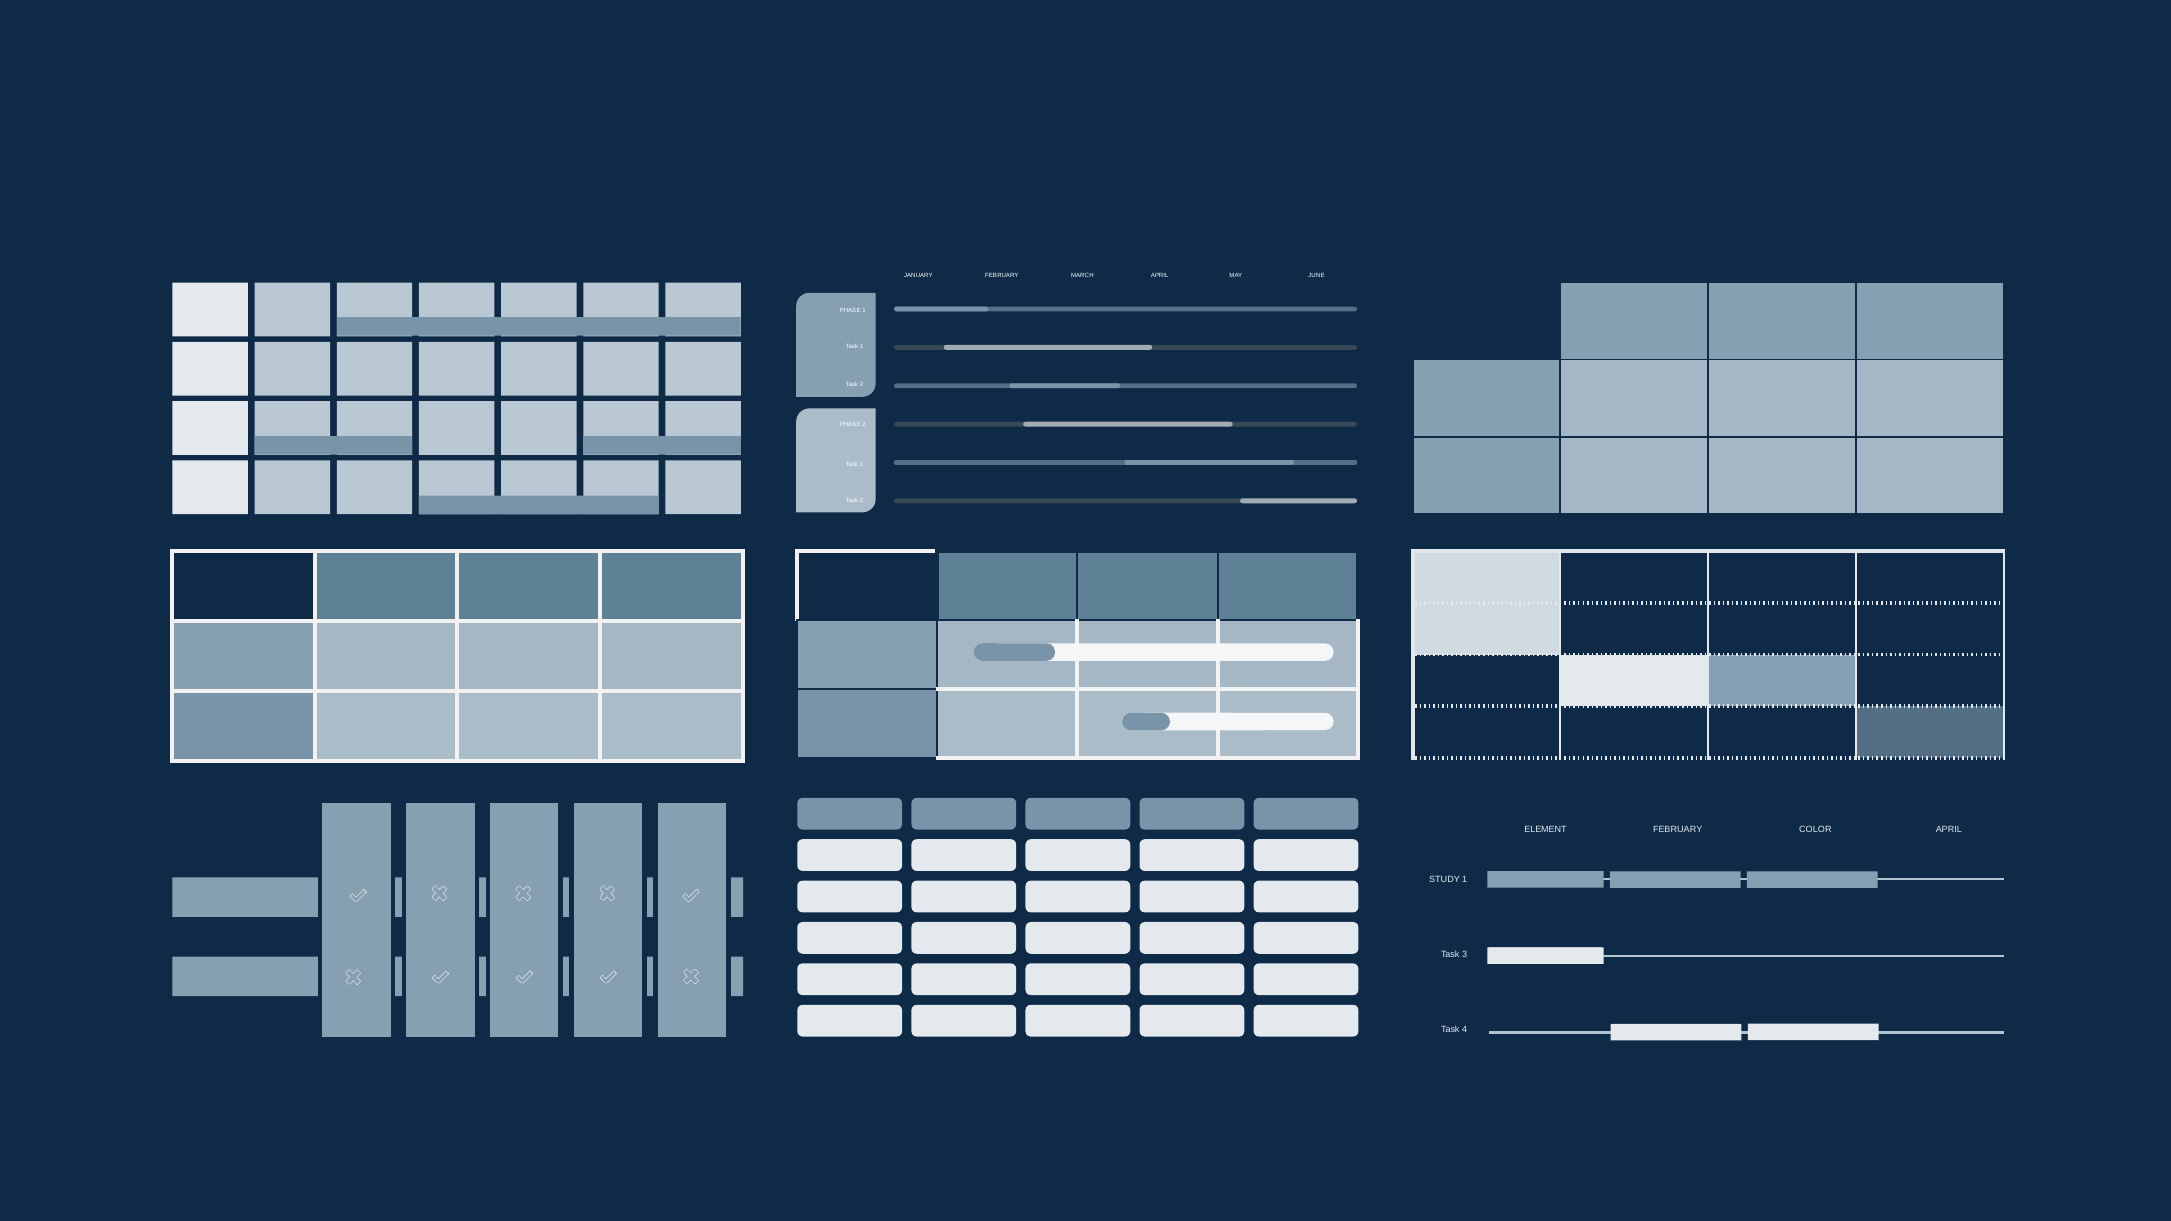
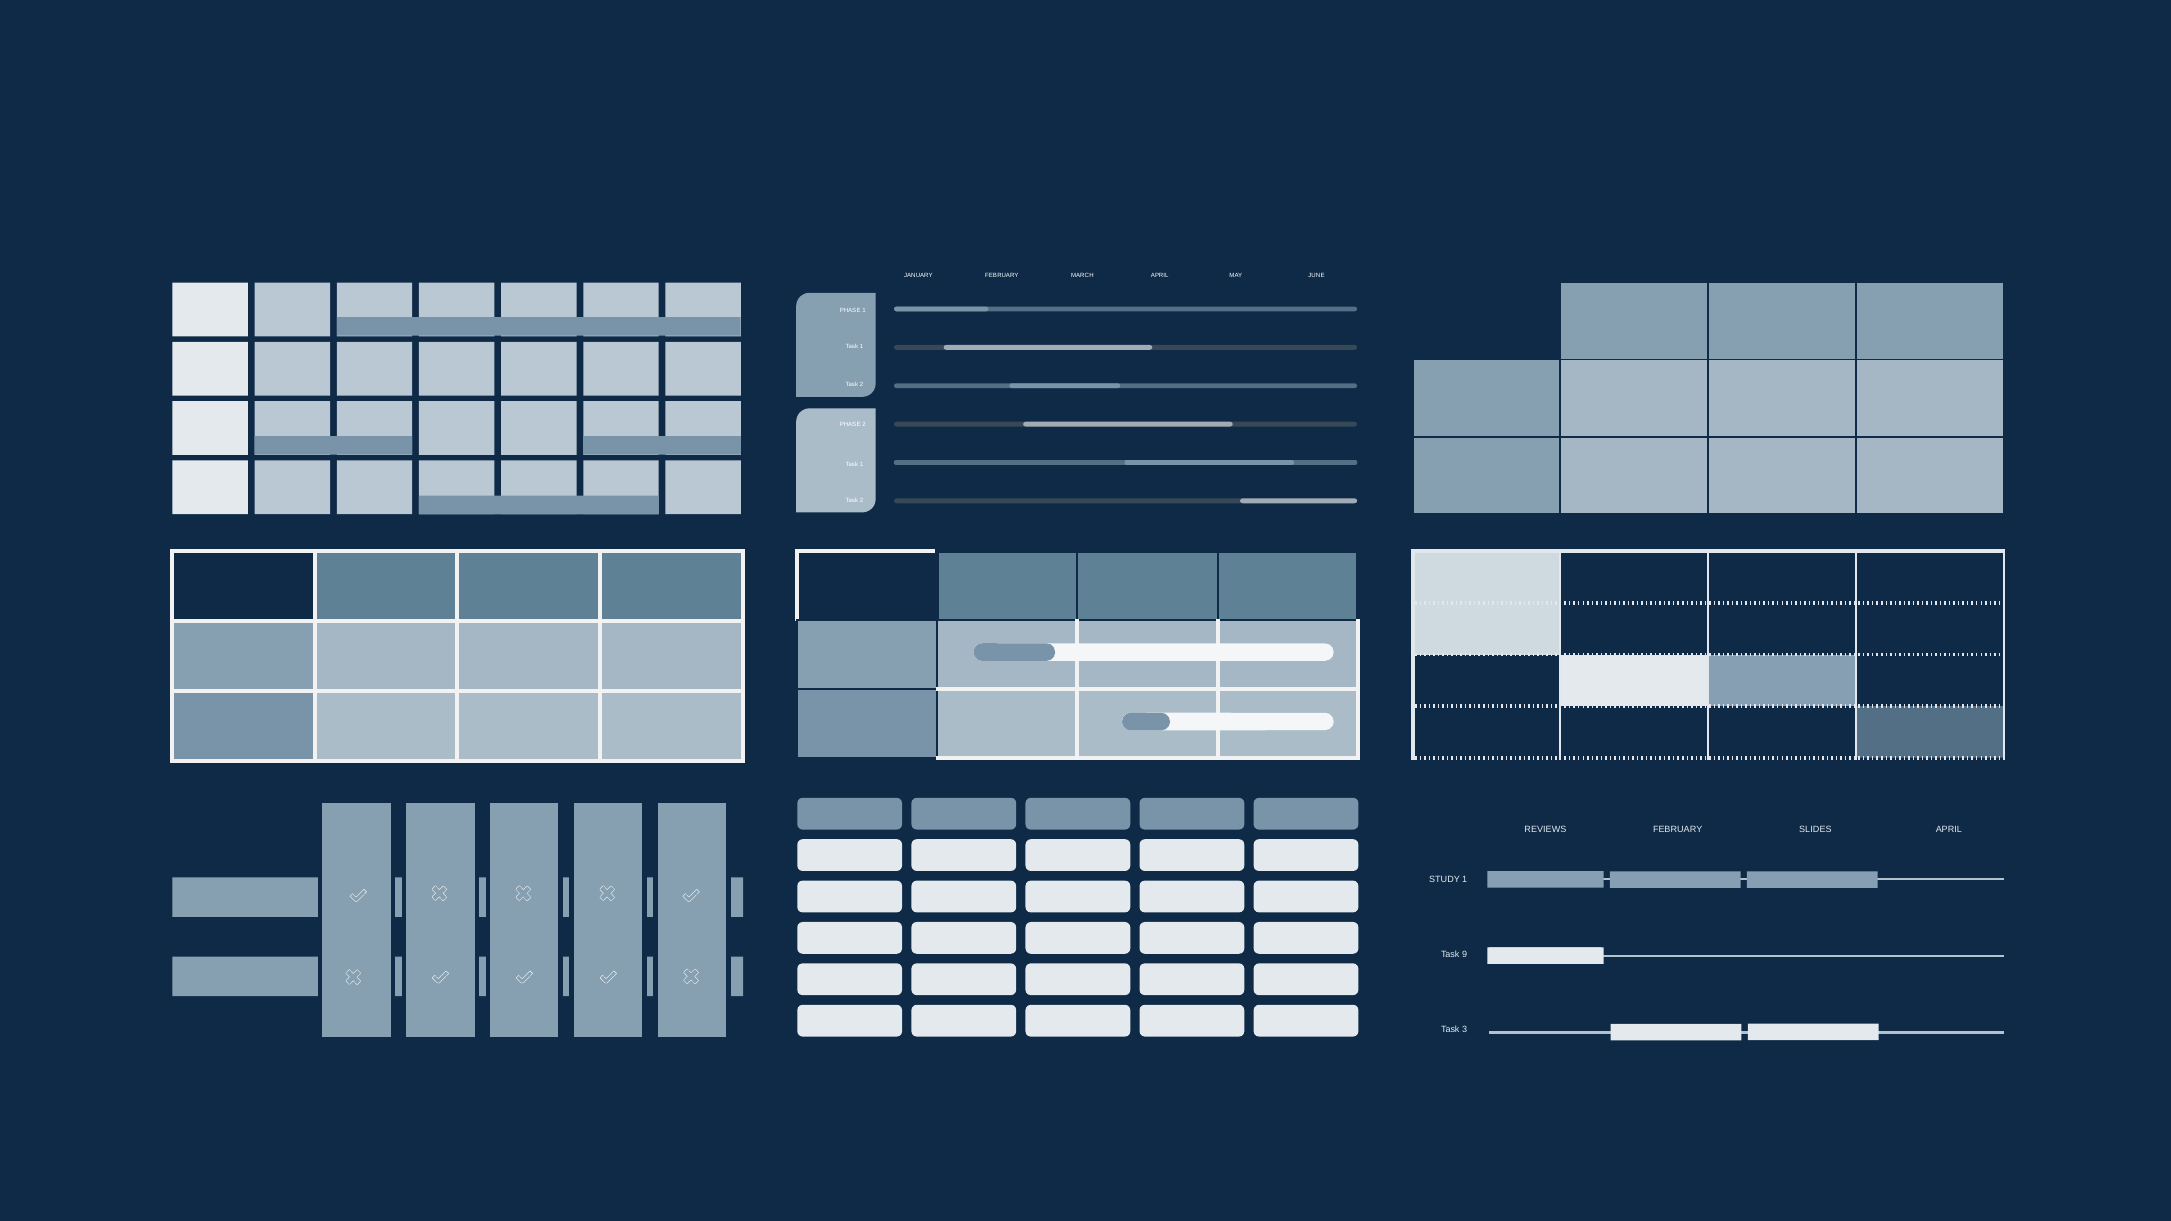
ELEMENT: ELEMENT -> REVIEWS (1545, 830)
COLOR: COLOR -> SLIDES (1815, 830)
3: 3 -> 9 (1465, 955)
4: 4 -> 3 (1465, 1030)
